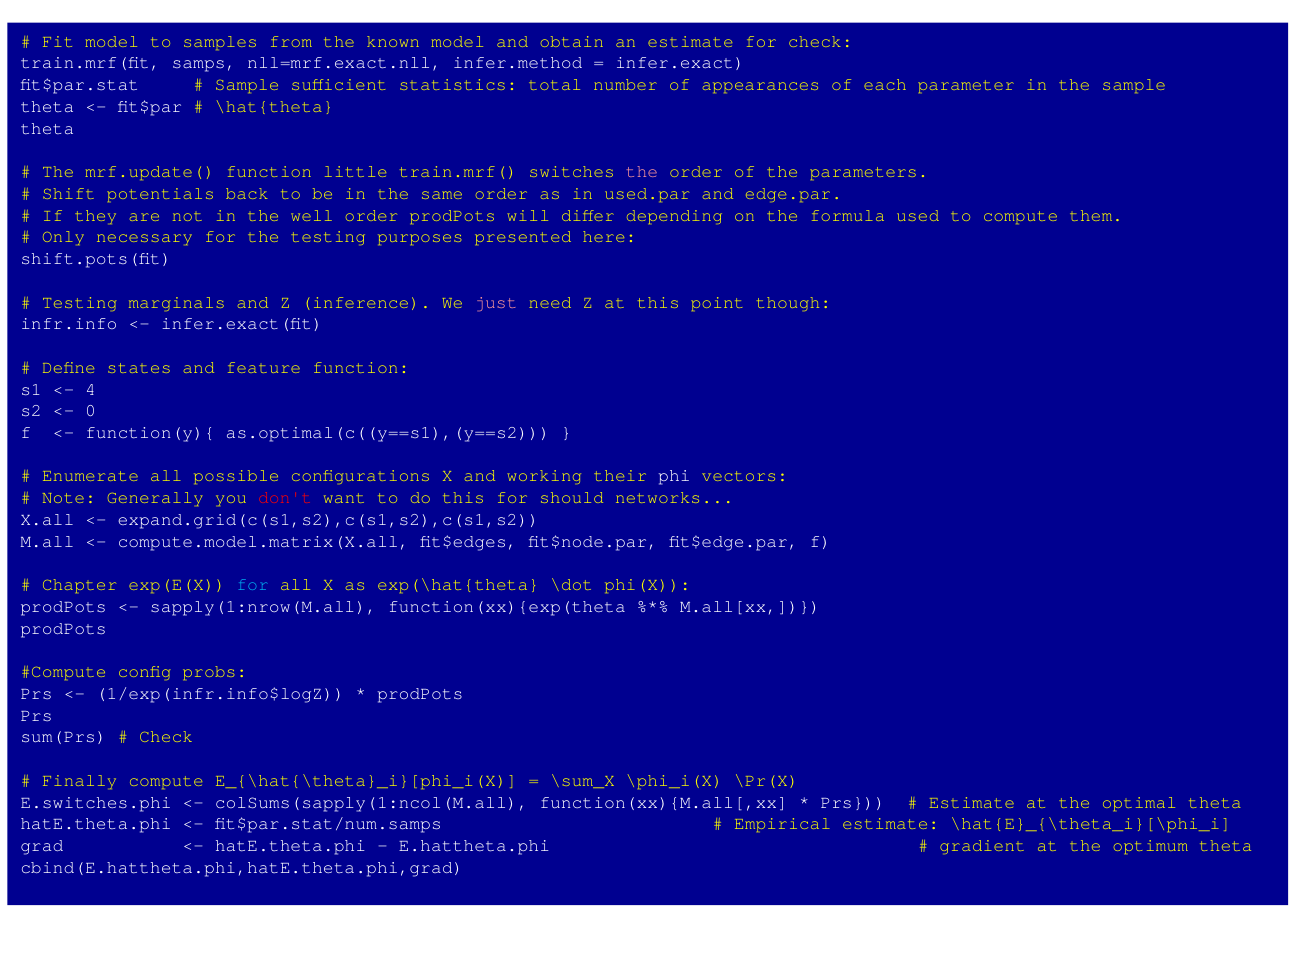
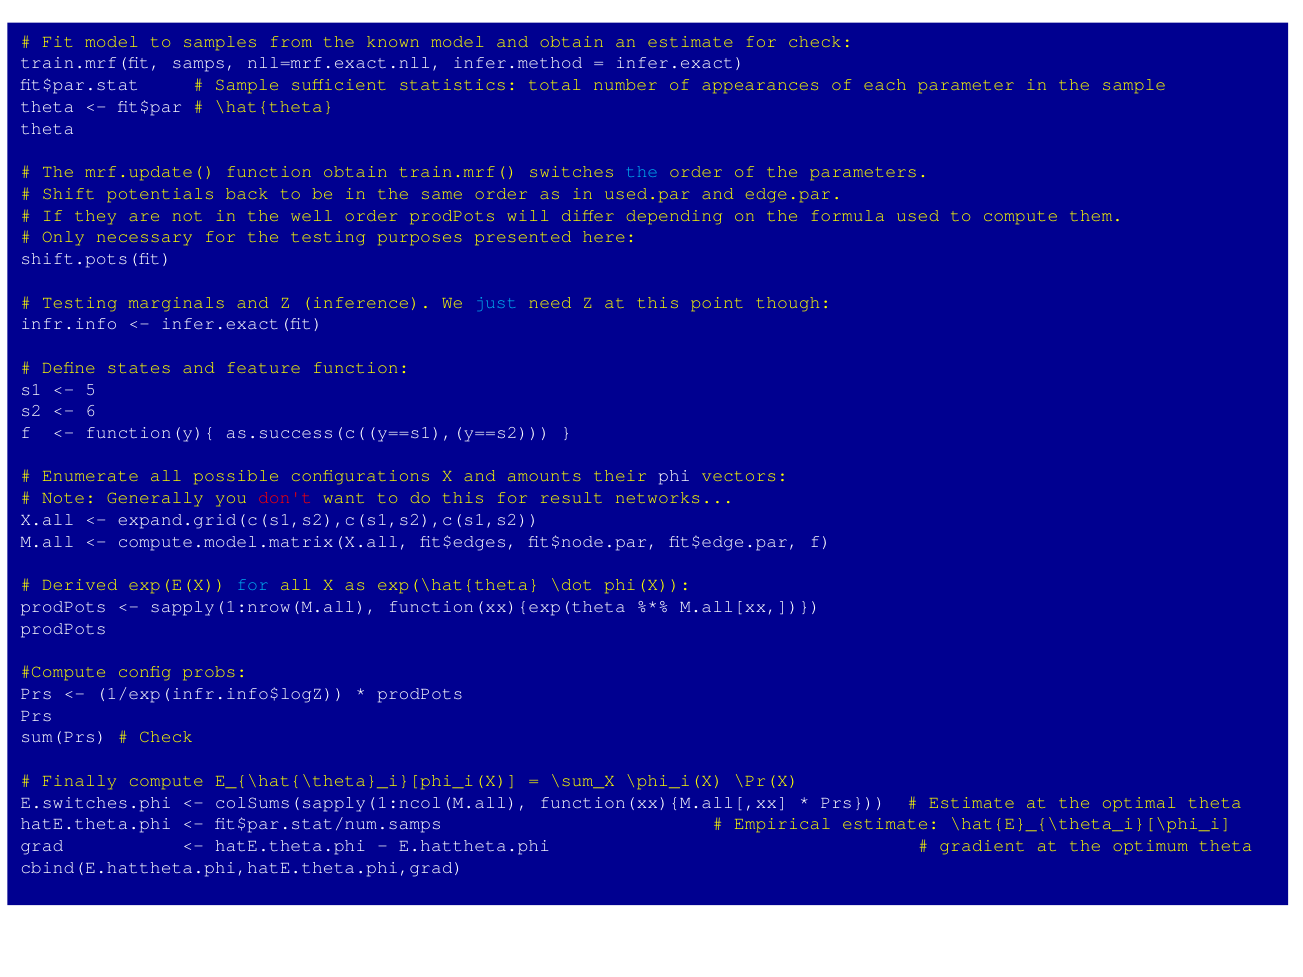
function little: little -> obtain (355, 172)
the colour: pink -> light blue (642, 172)
just colour: pink -> light blue (496, 302)
4: 4 -> 5 (90, 389)
0: 0 -> 6 (90, 411)
as.optimal(c((y==s1),(y==s2: as.optimal(c((y==s1),(y==s2 -> as.success(c((y==s1),(y==s2 (388, 433)
working: working -> amounts (545, 476)
should: should -> result (572, 498)
Chapter: Chapter -> Derived (80, 585)
